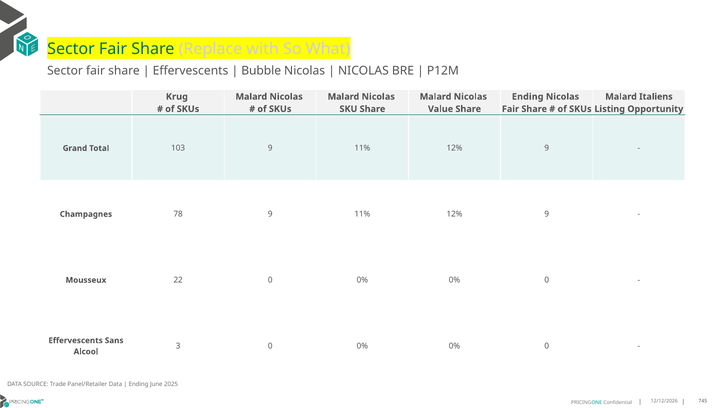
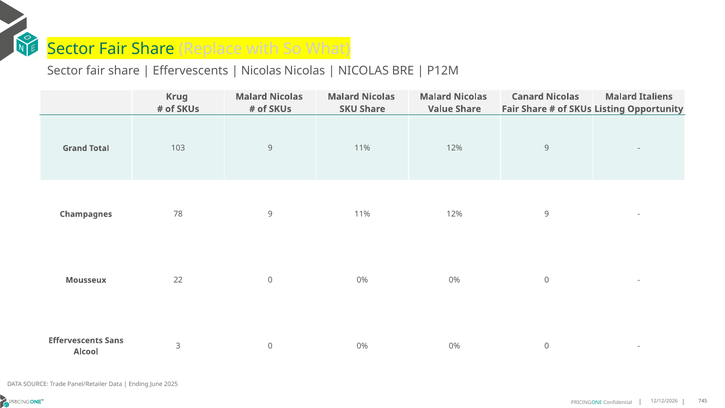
Bubble: Bubble -> Nicolas (261, 71)
Ending: Ending -> Canard (528, 97)
